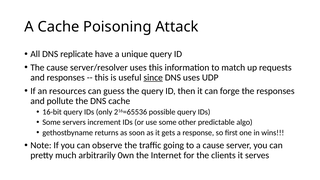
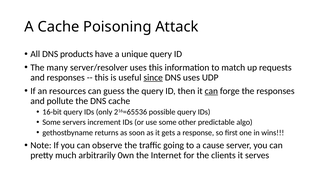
replicate: replicate -> products (77, 54)
The cause: cause -> many (57, 67)
can underline: none -> present (211, 91)
